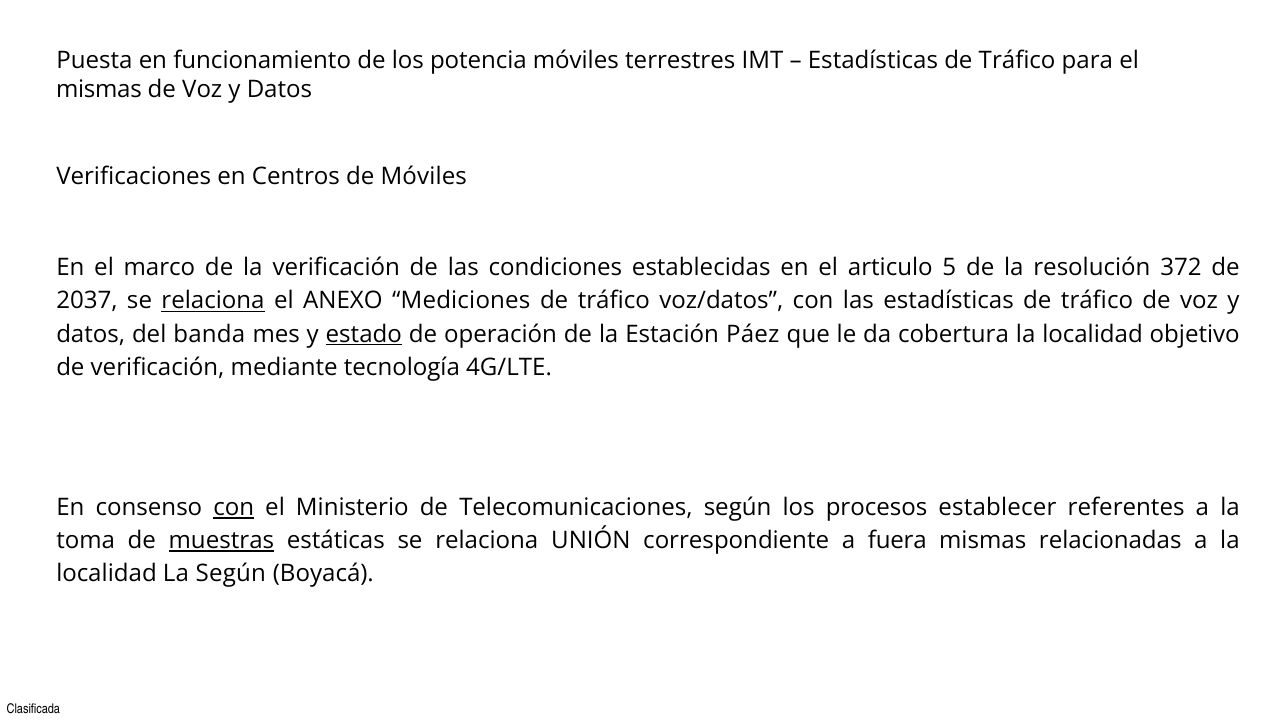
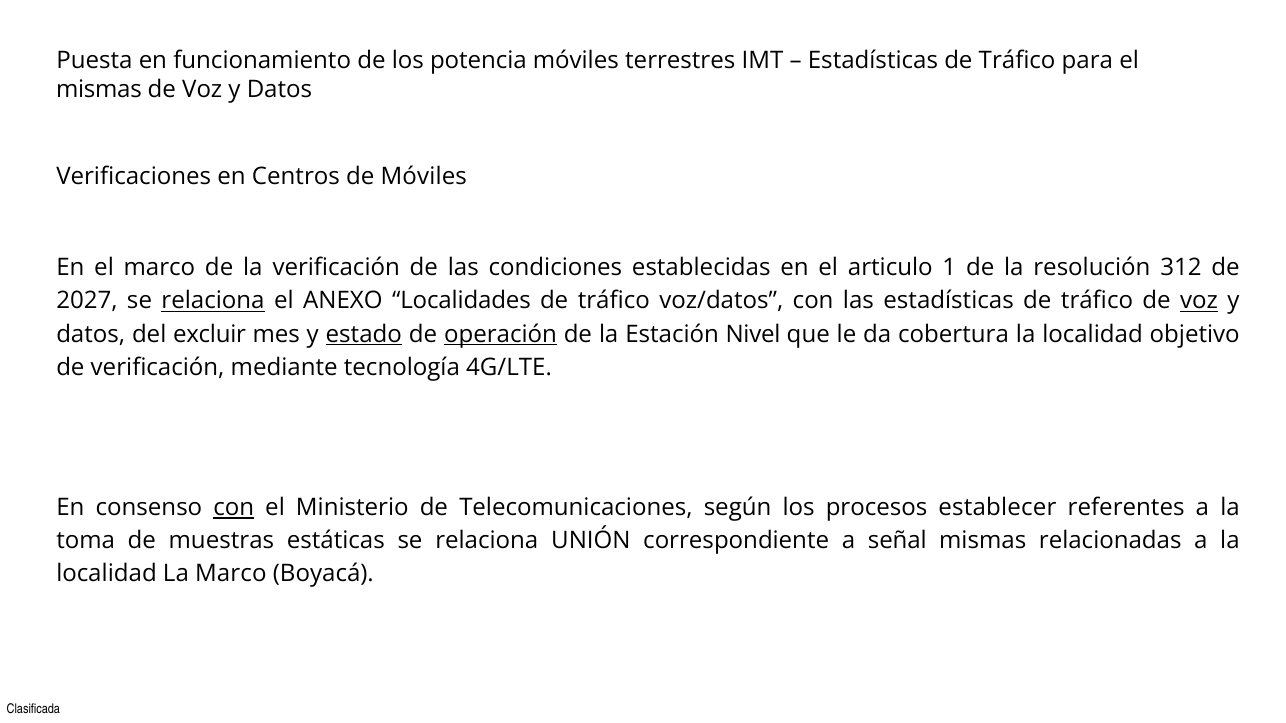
5: 5 -> 1 (949, 268)
372: 372 -> 312 (1181, 268)
2037: 2037 -> 2027 (87, 301)
Mediciones: Mediciones -> Localidades (461, 301)
voz underline: none -> present (1199, 301)
banda: banda -> excluir (210, 334)
operación underline: none -> present (500, 334)
Páez: Páez -> Nivel (753, 334)
muestras underline: present -> none (221, 541)
fuera: fuera -> señal (897, 541)
La Según: Según -> Marco (231, 574)
